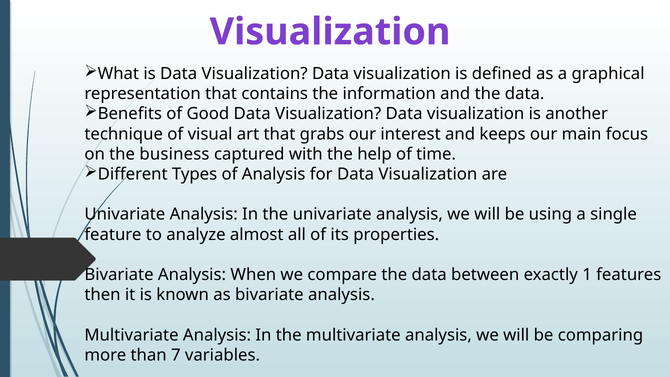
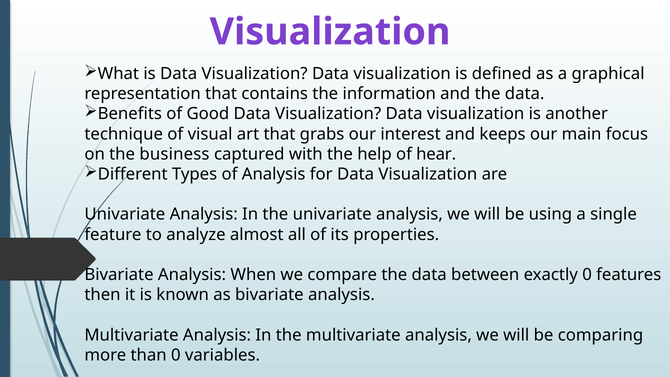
time: time -> hear (436, 154)
exactly 1: 1 -> 0 (587, 275)
than 7: 7 -> 0 (176, 355)
